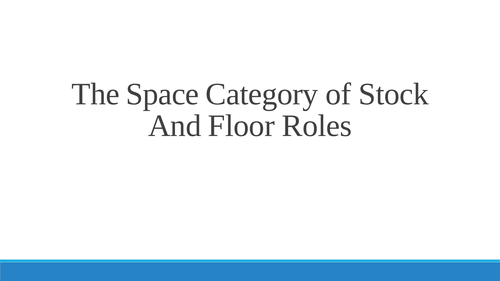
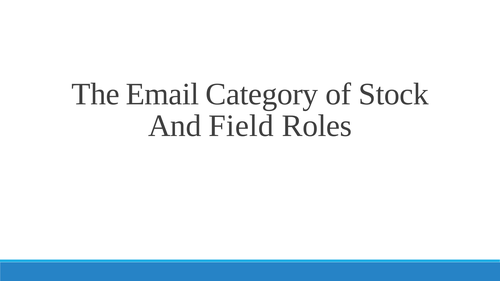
Space: Space -> Email (162, 94)
Floor: Floor -> Field (241, 126)
